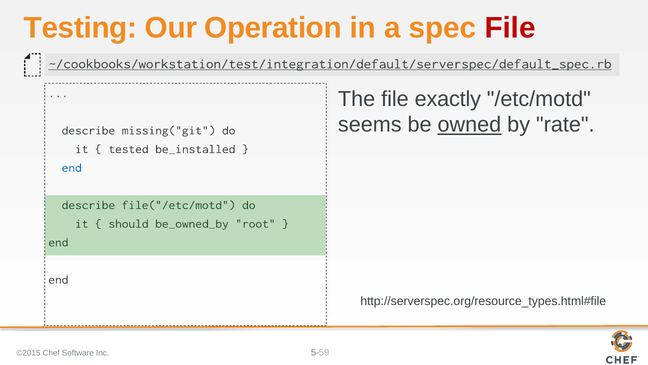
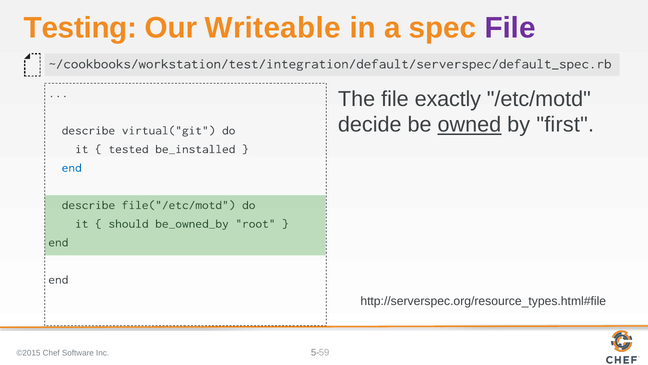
Operation: Operation -> Writeable (273, 28)
File colour: red -> purple (510, 28)
~/cookbooks/workstation/test/integration/default/serverspec/default_spec.rb underline: present -> none (330, 64)
seems: seems -> decide (370, 125)
rate: rate -> first (565, 125)
missing("git: missing("git -> virtual("git (169, 130)
